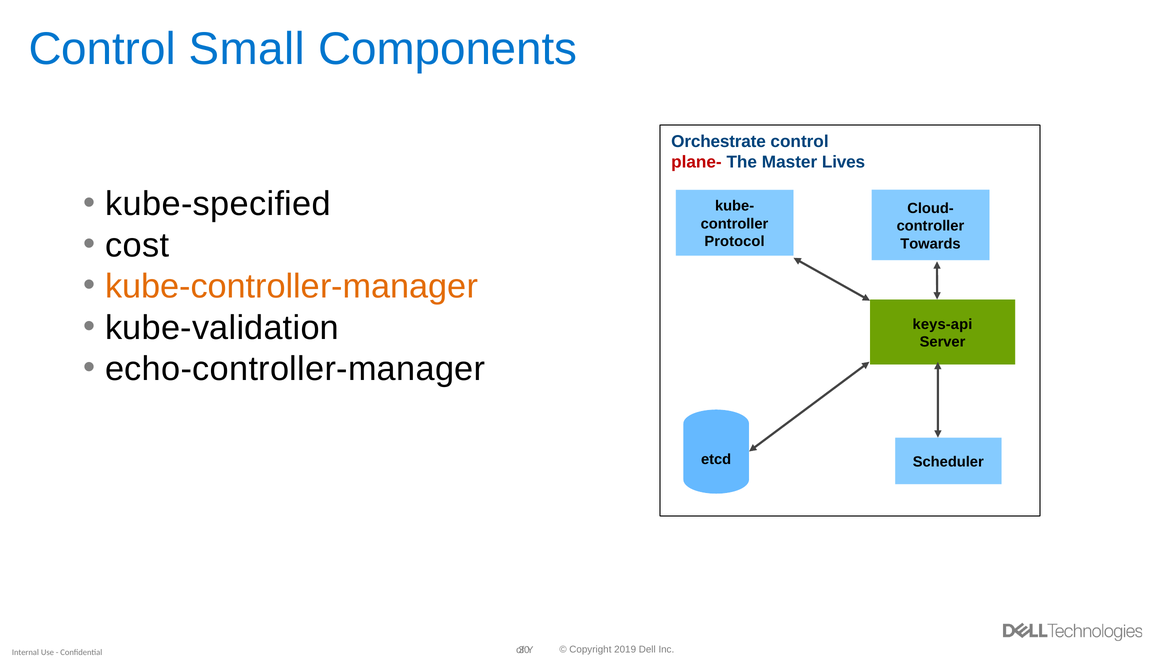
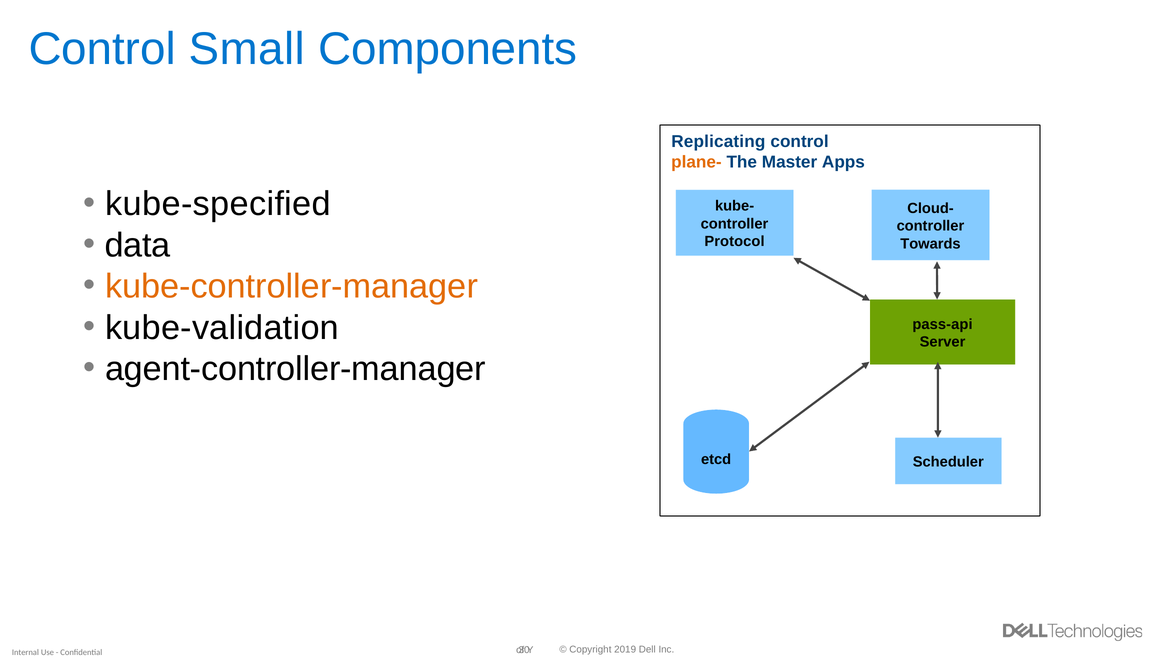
Orchestrate: Orchestrate -> Replicating (718, 141)
plane- colour: red -> orange (696, 162)
Lives: Lives -> Apps (843, 162)
cost: cost -> data (138, 245)
keys-api: keys-api -> pass-api (942, 324)
echo-controller-manager: echo-controller-manager -> agent-controller-manager (295, 369)
